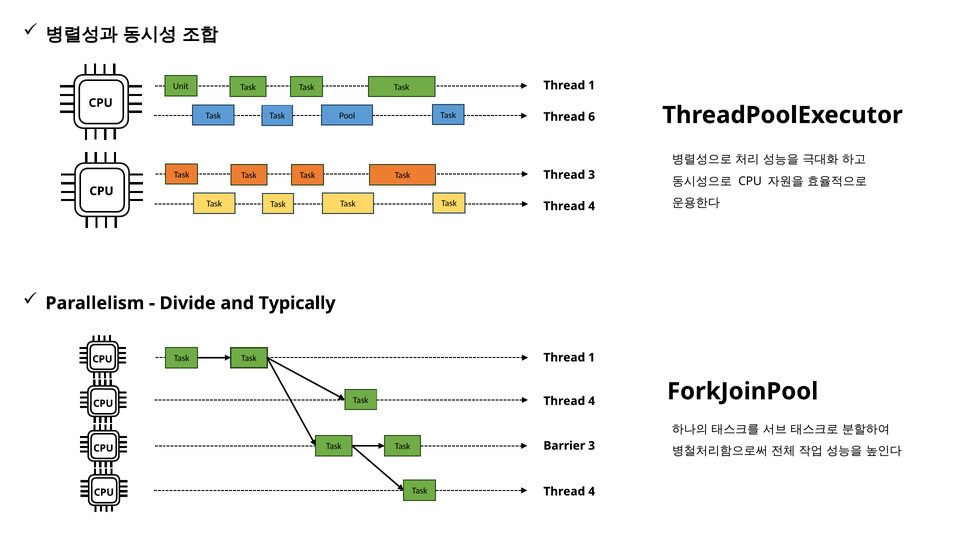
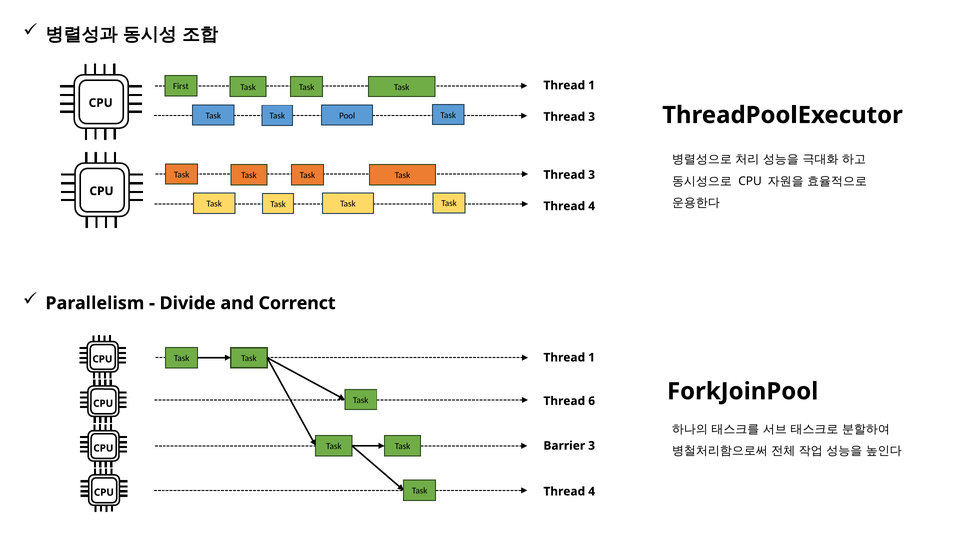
Unit: Unit -> First (181, 87)
6: 6 -> 3 (592, 117)
Typically: Typically -> Correnct (297, 303)
4: 4 -> 6 (592, 401)
